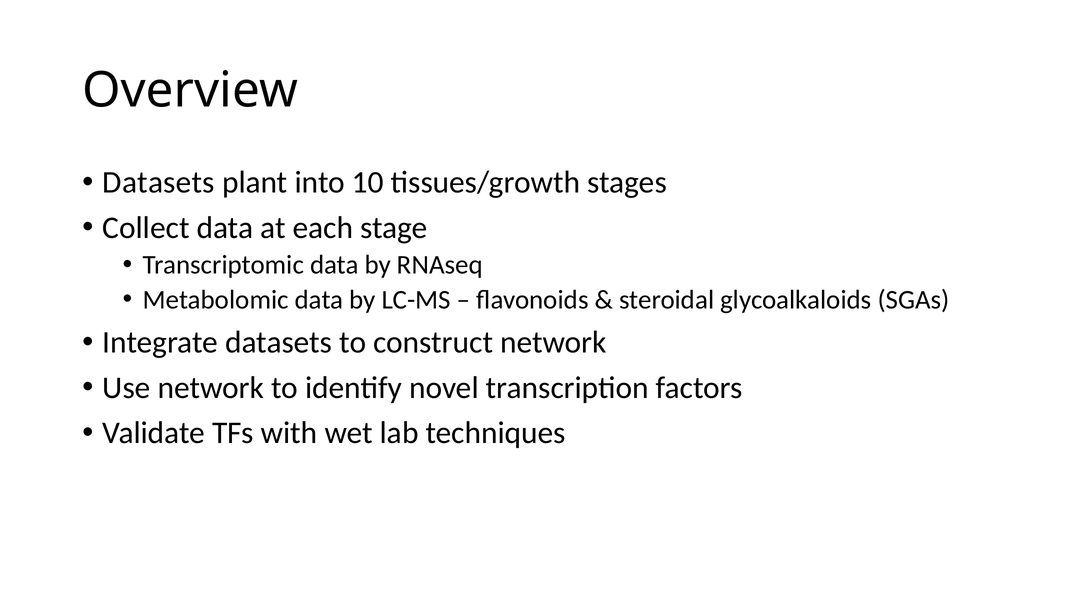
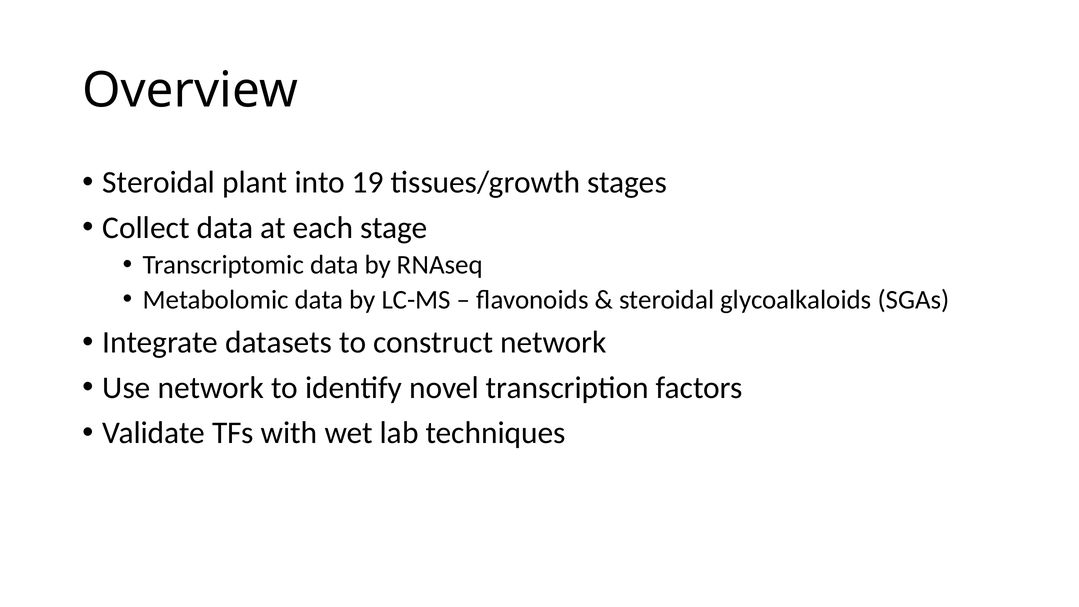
Datasets: Datasets -> Steroidal (159, 182)
10: 10 -> 19 (368, 182)
